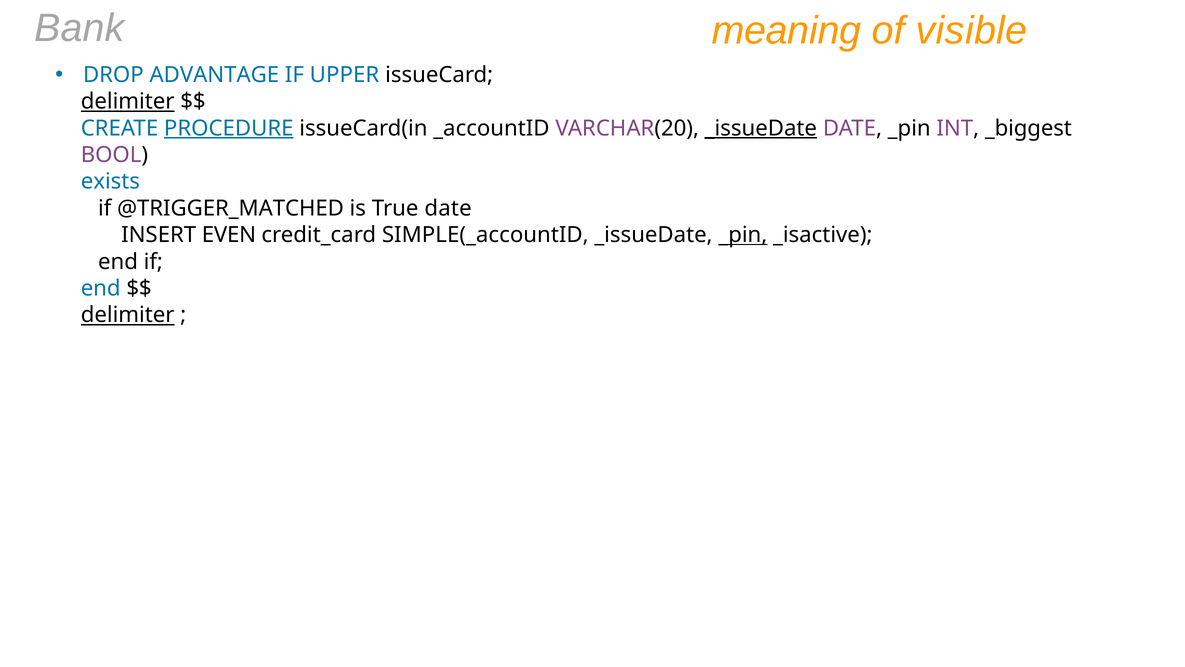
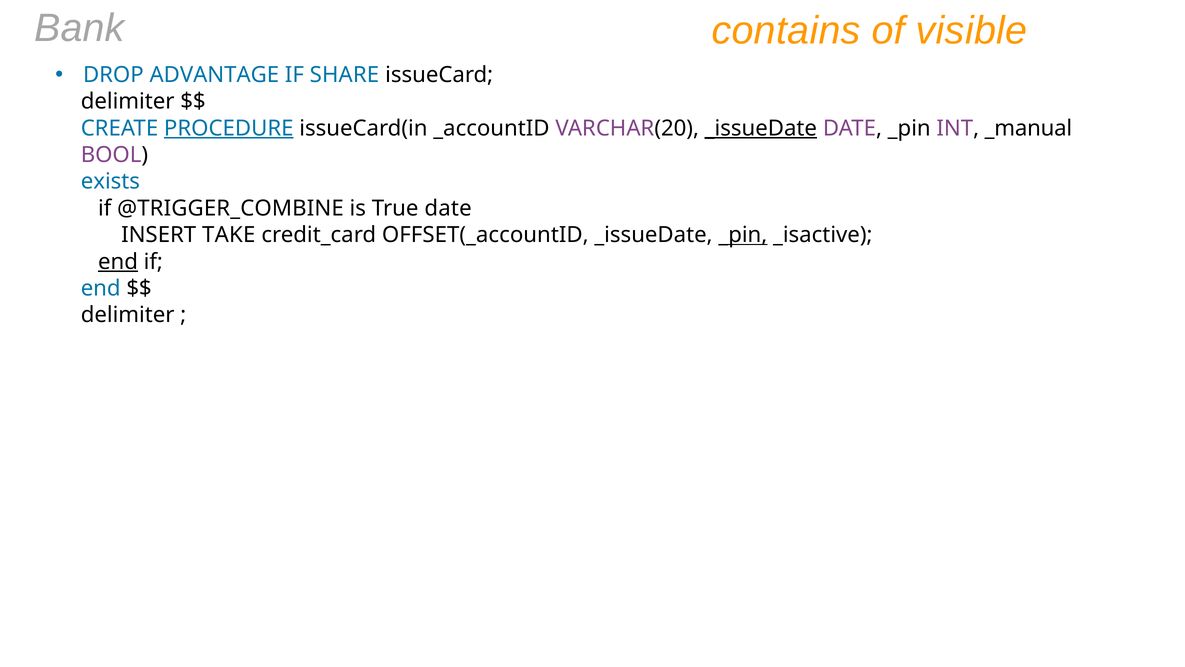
meaning: meaning -> contains (786, 31)
UPPER: UPPER -> SHARE (344, 75)
delimiter underline: present -> none (128, 102)
_biggest: _biggest -> _manual (1028, 128)
@TRIGGER_MATCHED: @TRIGGER_MATCHED -> @TRIGGER_COMBINE (230, 208)
EVEN: EVEN -> TAKE (229, 235)
SIMPLE(_accountID: SIMPLE(_accountID -> OFFSET(_accountID (485, 235)
end underline: none -> present (118, 261)
delimiter underline: present -> none (128, 315)
